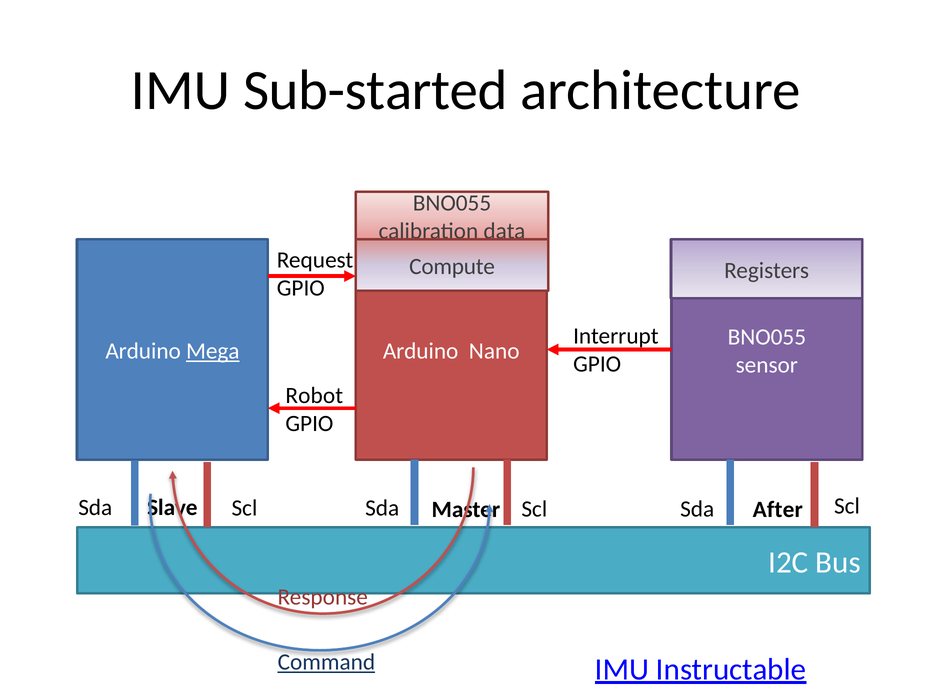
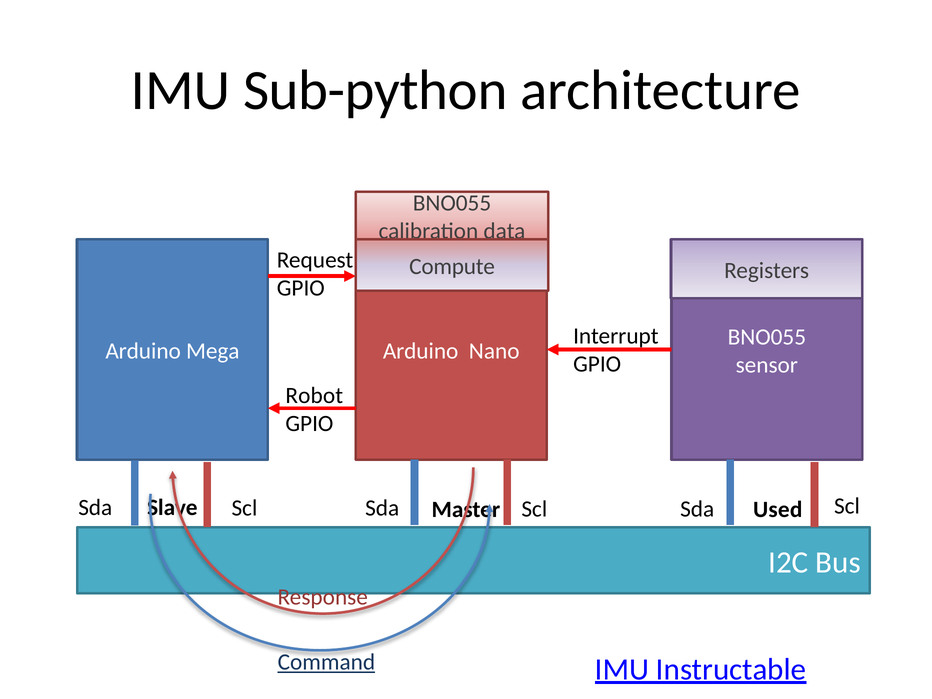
Sub-started: Sub-started -> Sub-python (375, 90)
Mega underline: present -> none (213, 351)
After: After -> Used (778, 510)
